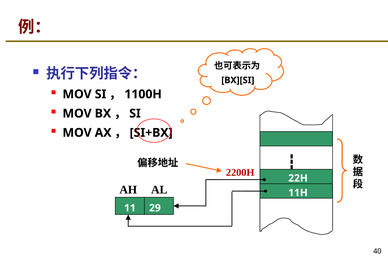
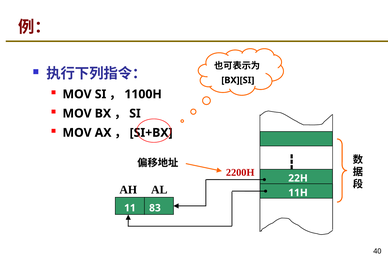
29: 29 -> 83 (155, 208)
